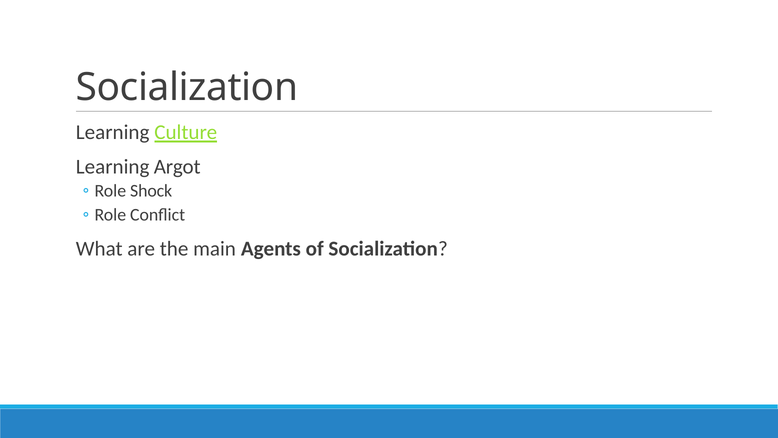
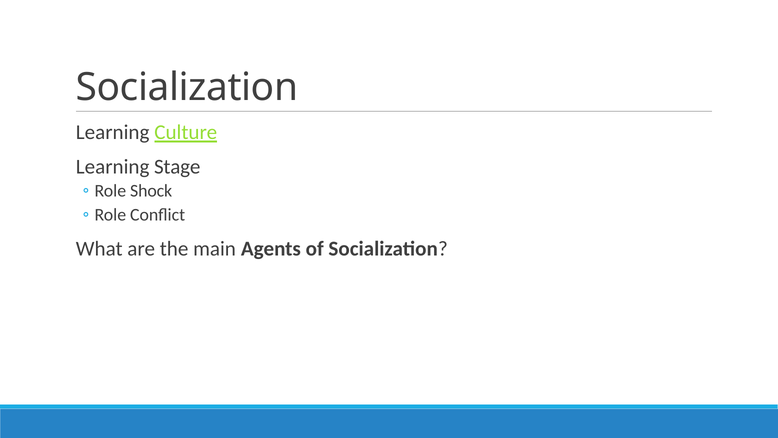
Argot: Argot -> Stage (177, 166)
